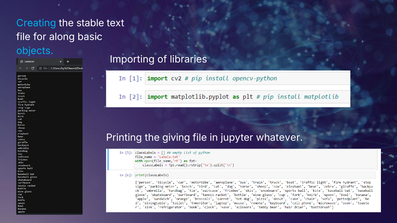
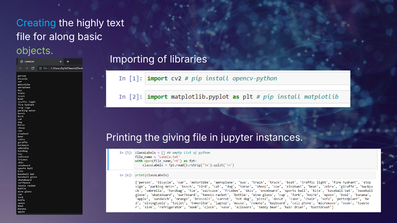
stable: stable -> highly (90, 23)
objects colour: light blue -> light green (35, 51)
whatever: whatever -> instances (280, 138)
